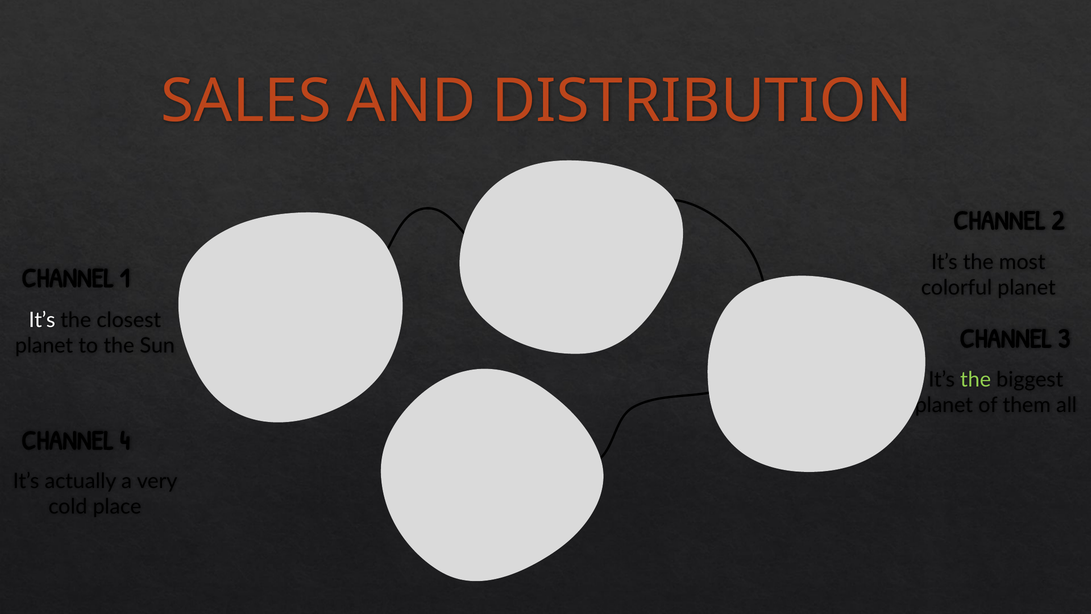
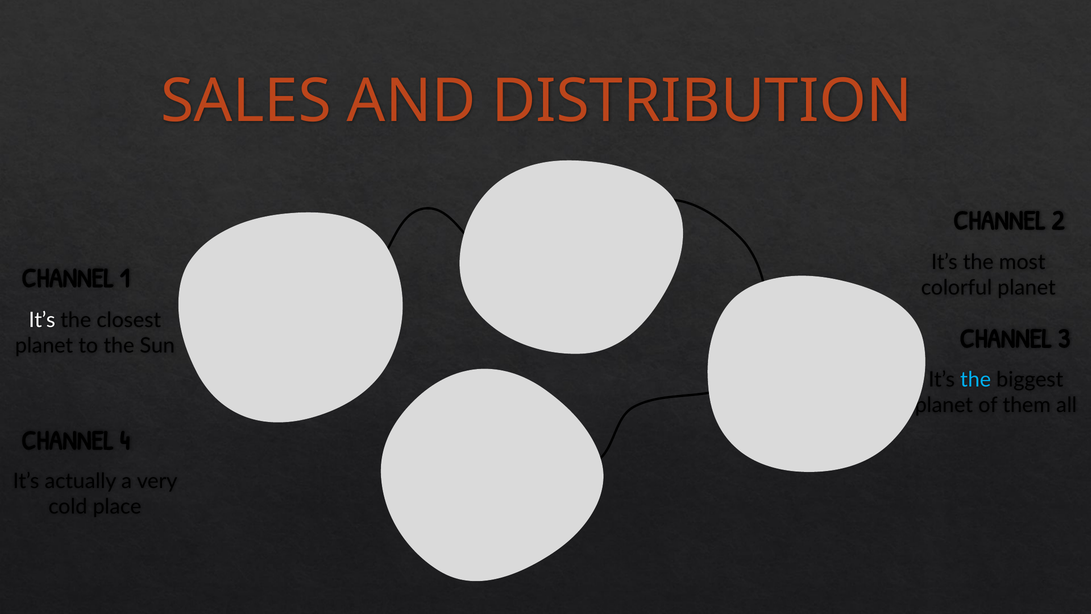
the colour: light green -> light blue (976, 380)
